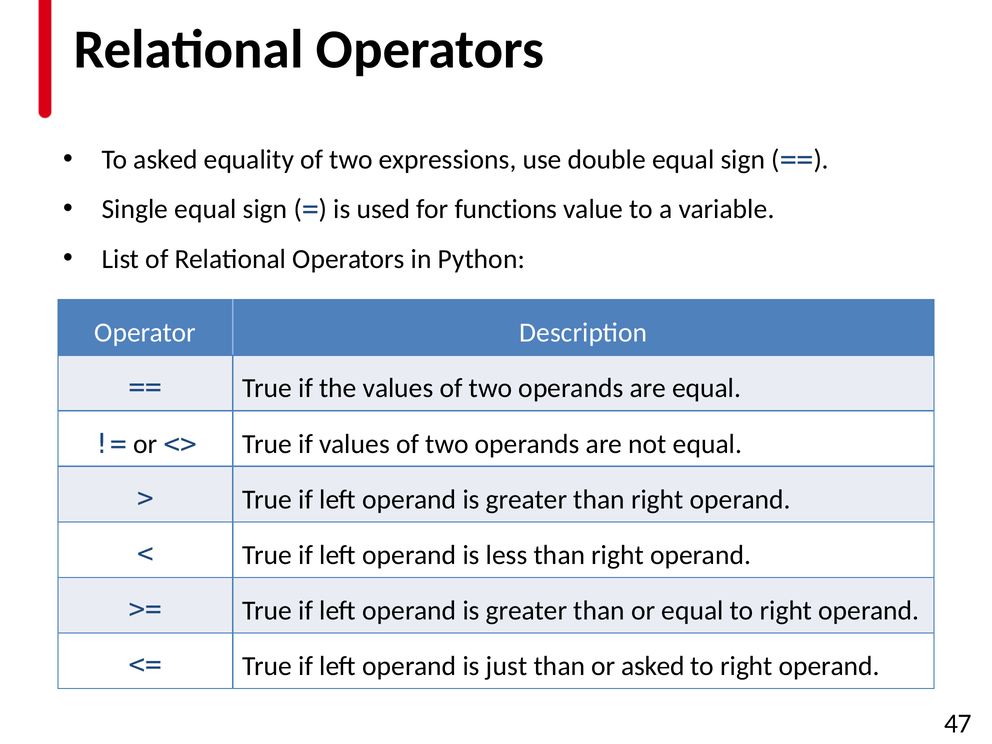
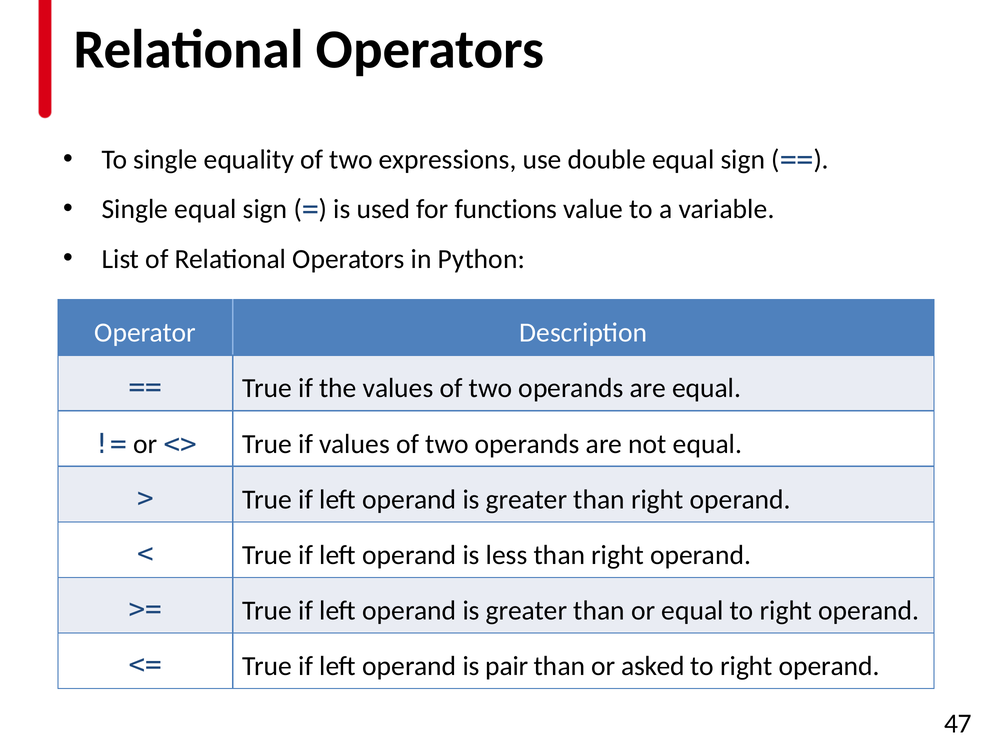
To asked: asked -> single (165, 160)
just: just -> pair (507, 666)
